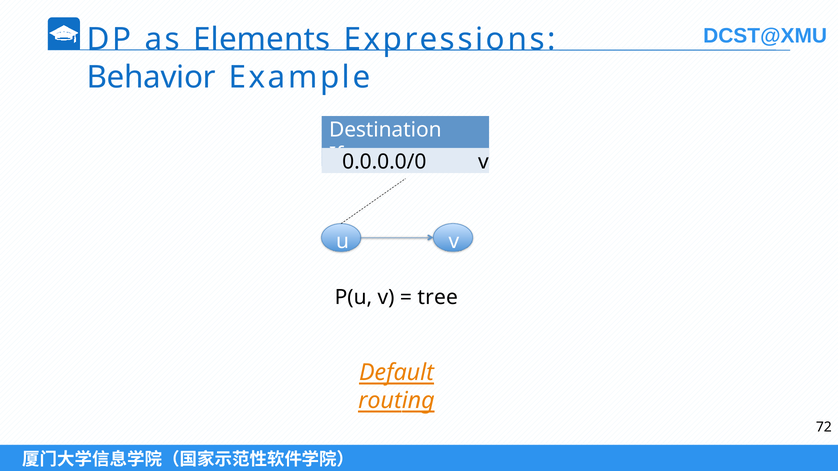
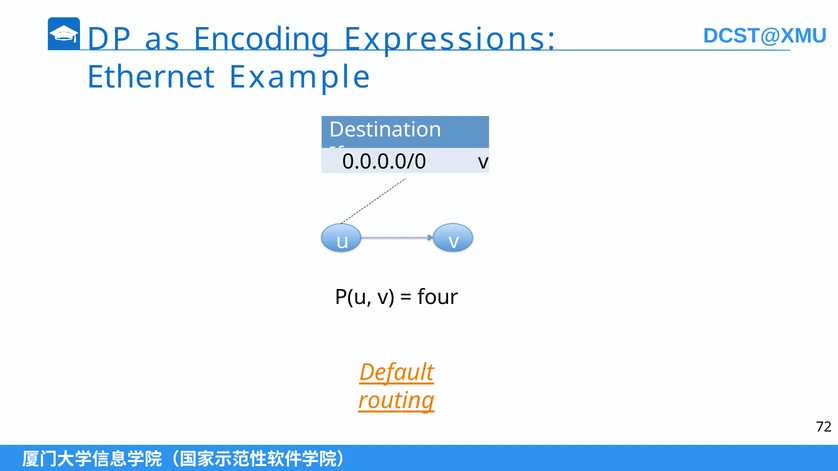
Elements: Elements -> Encoding (262, 40)
Behavior: Behavior -> Ethernet (151, 77)
tree: tree -> four (438, 298)
